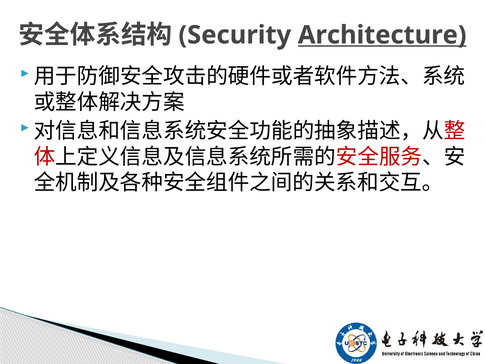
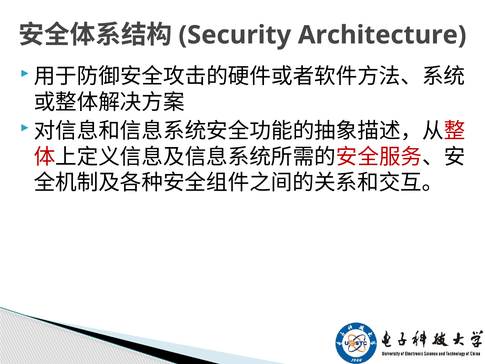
Architecture underline: present -> none (382, 35)
